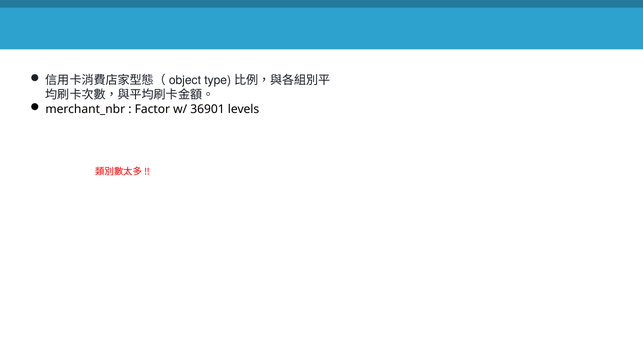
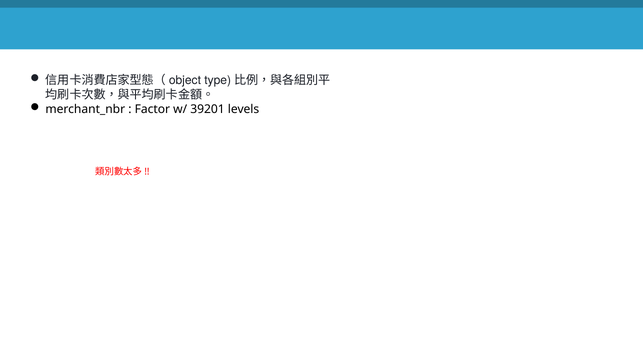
36901: 36901 -> 39201 (207, 109)
